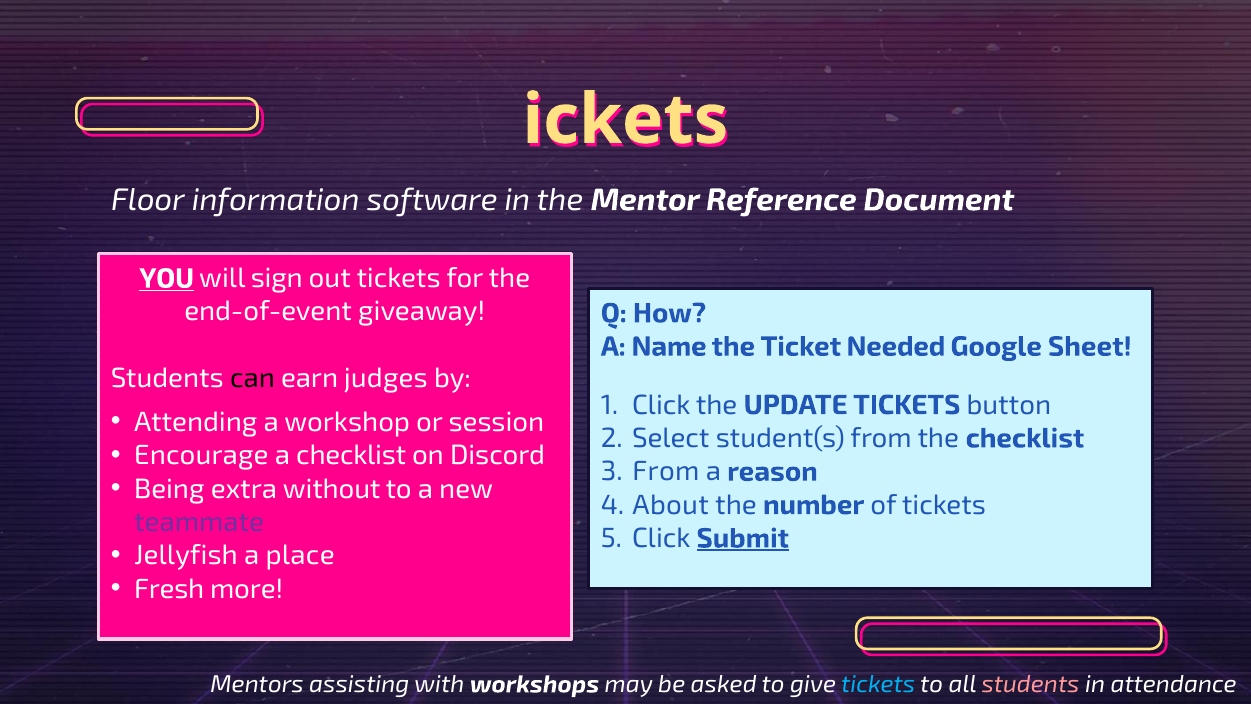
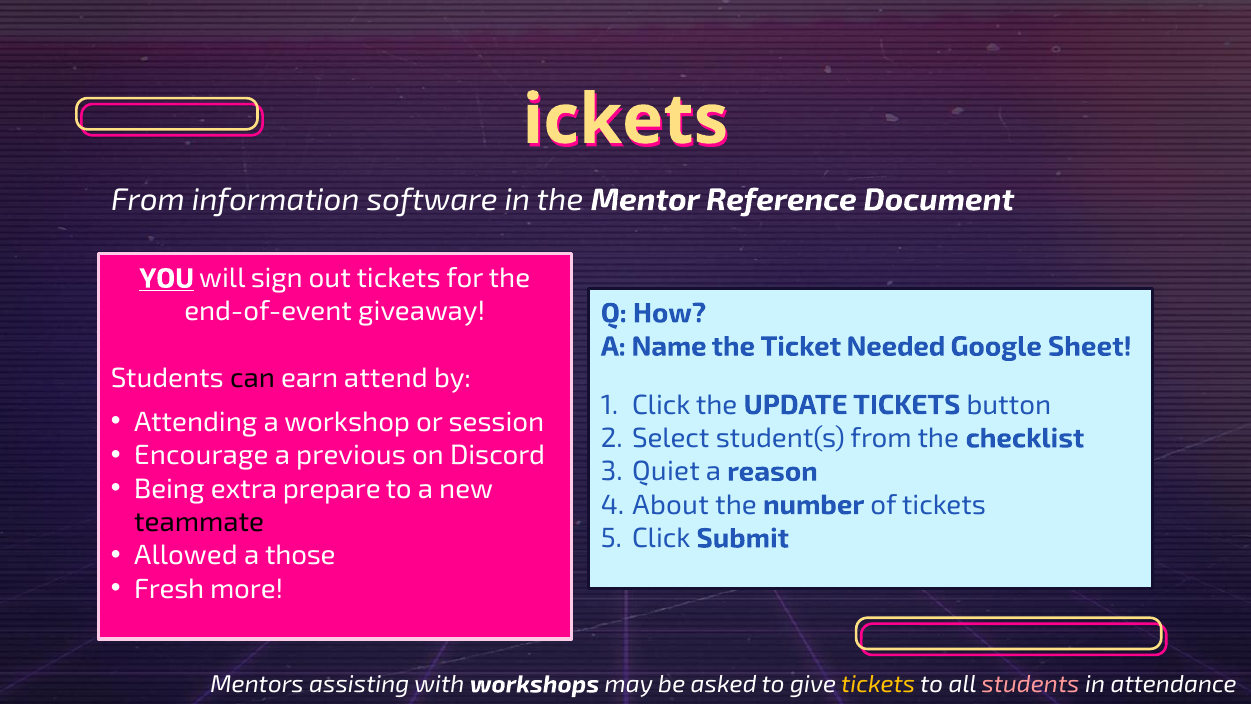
Floor: Floor -> From (148, 200)
judges: judges -> attend (386, 378)
a checklist: checklist -> previous (351, 455)
From: From -> Quiet (666, 471)
without: without -> prepare (332, 489)
teammate colour: purple -> black (199, 522)
Submit underline: present -> none (743, 538)
Jellyfish: Jellyfish -> Allowed (186, 555)
place: place -> those (300, 555)
tickets colour: light blue -> yellow (878, 684)
